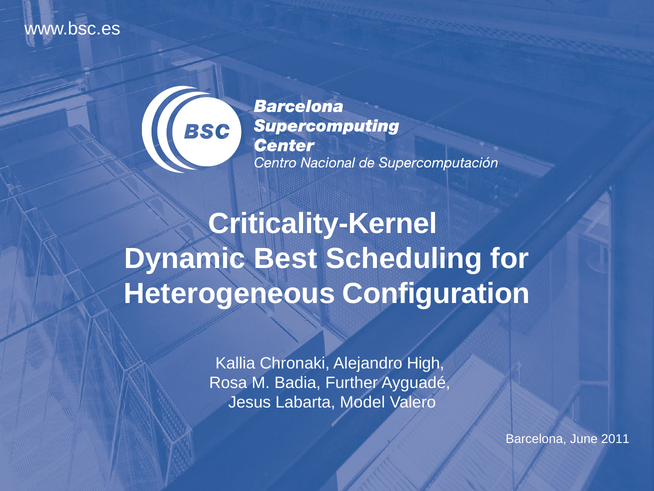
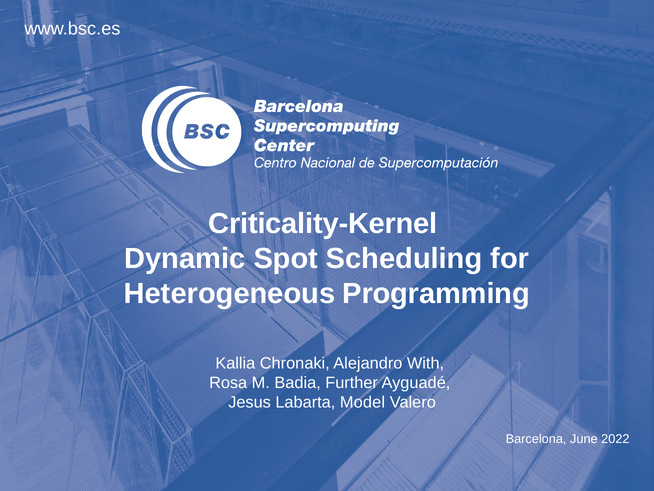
Best: Best -> Spot (286, 259)
Configuration: Configuration -> Programming (436, 293)
High: High -> With (426, 363)
2011: 2011 -> 2022 (615, 439)
